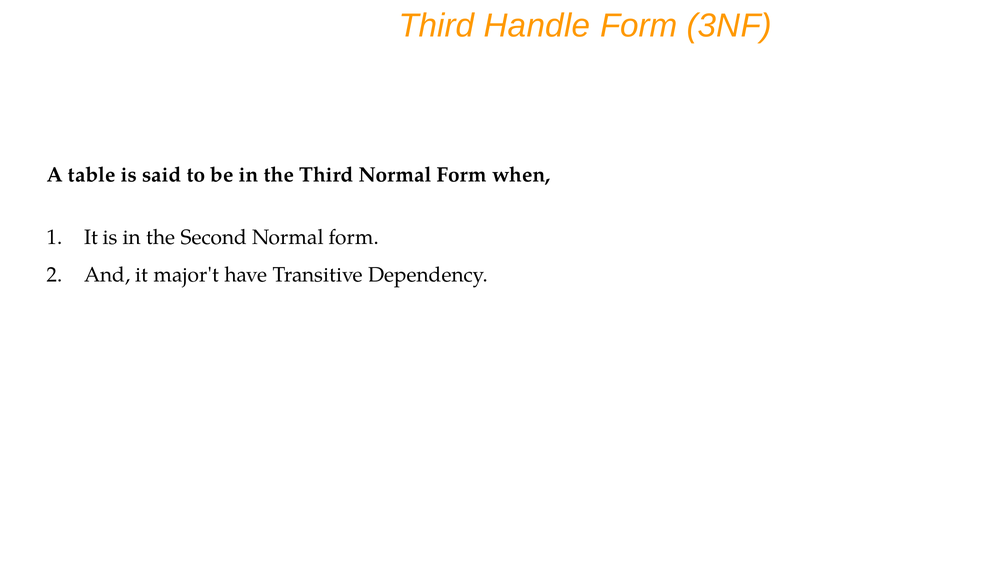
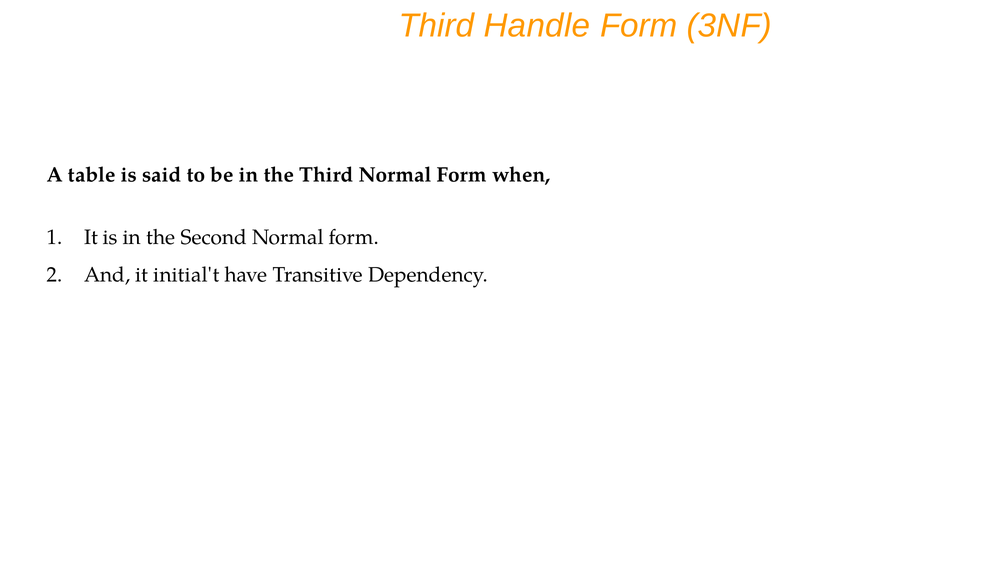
major't: major't -> initial't (186, 274)
